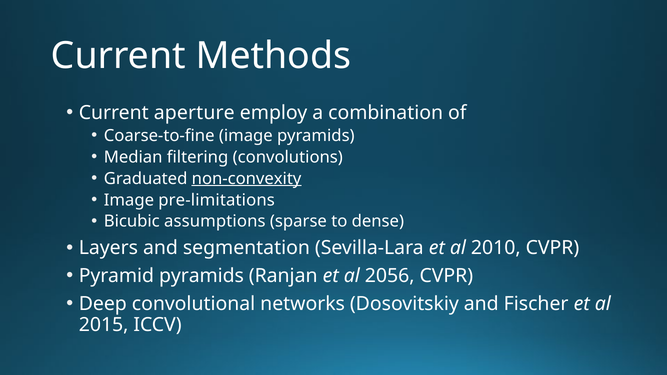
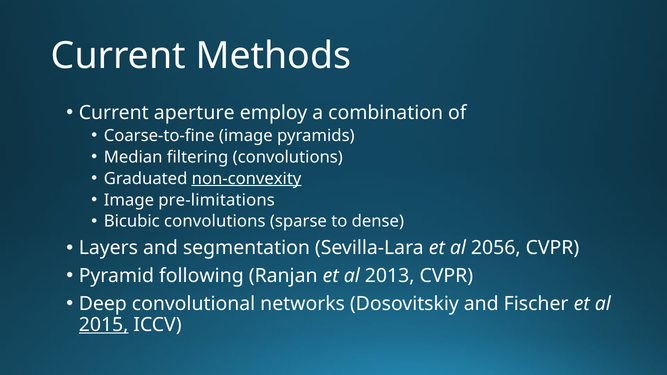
Bicubic assumptions: assumptions -> convolutions (215, 222)
2010: 2010 -> 2056 (496, 248)
Pyramid pyramids: pyramids -> following (201, 276)
2056: 2056 -> 2013 (390, 276)
2015 underline: none -> present (104, 325)
